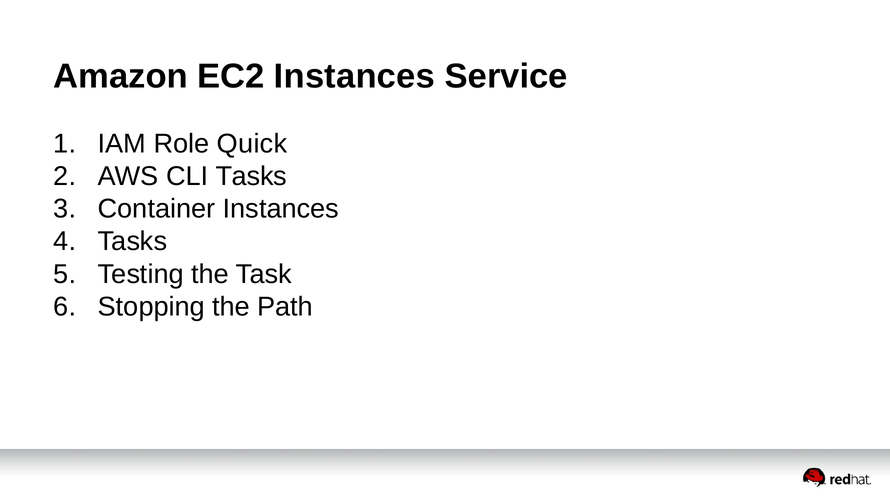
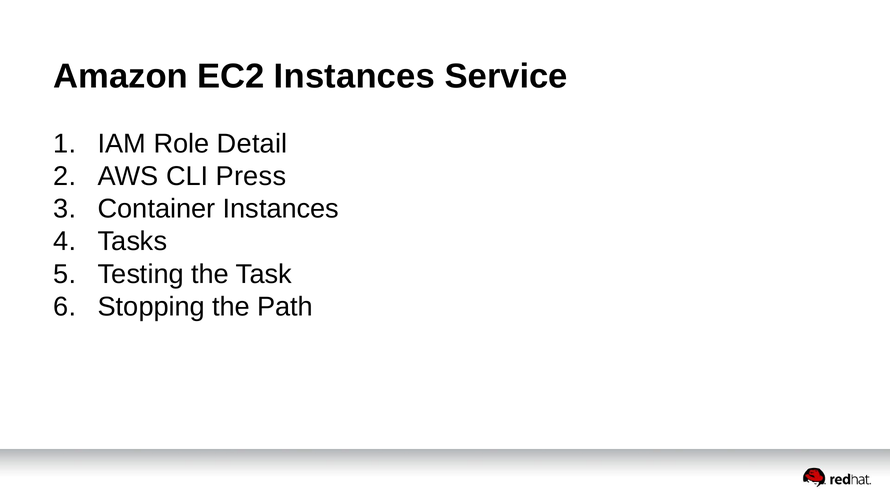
Quick: Quick -> Detail (252, 144)
CLI Tasks: Tasks -> Press (251, 177)
